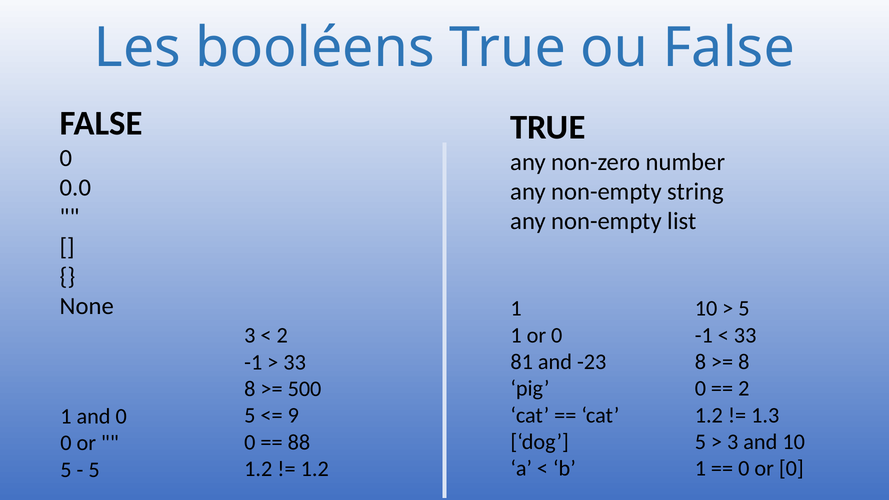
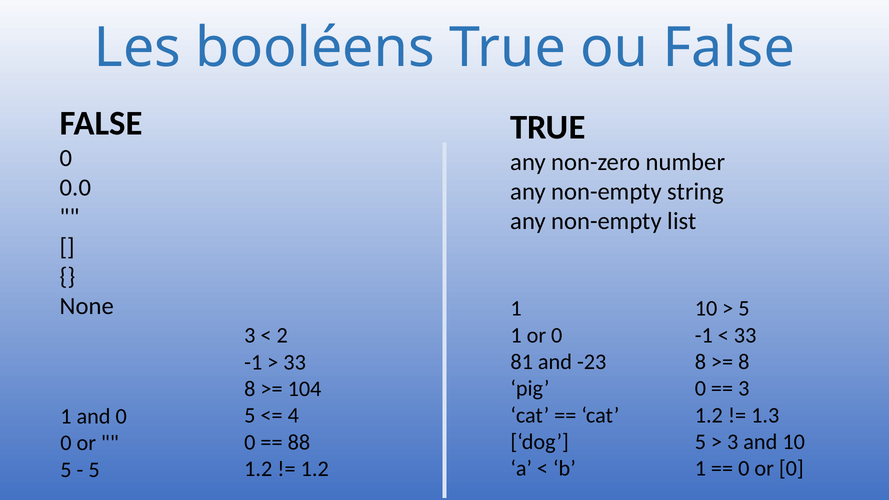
2: 2 -> 3 (744, 389)
500: 500 -> 104 (305, 389)
9: 9 -> 4 (293, 416)
